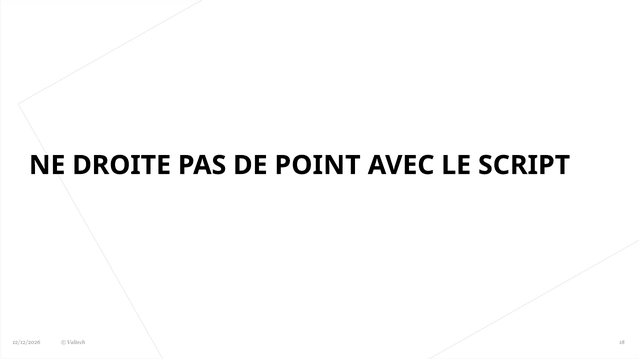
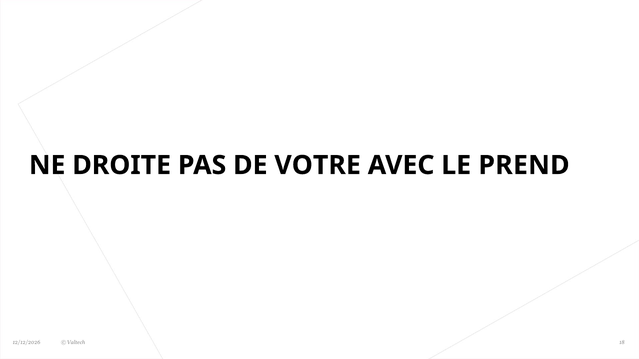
POINT: POINT -> VOTRE (318, 165)
SCRIPT: SCRIPT -> PREND (524, 165)
